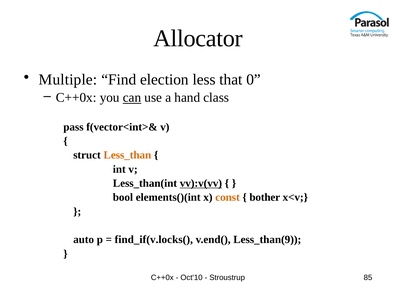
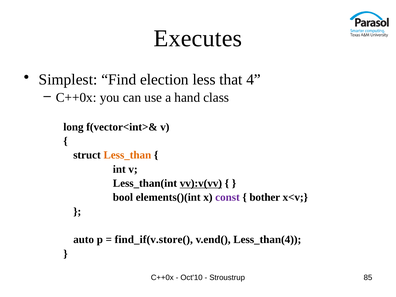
Allocator: Allocator -> Executes (198, 38)
Multiple: Multiple -> Simplest (68, 80)
0: 0 -> 4 (254, 80)
can underline: present -> none (132, 98)
pass: pass -> long (73, 127)
const colour: orange -> purple (227, 197)
find_if(v.locks(: find_if(v.locks( -> find_if(v.store( (154, 240)
Less_than(9: Less_than(9 -> Less_than(4 (267, 240)
